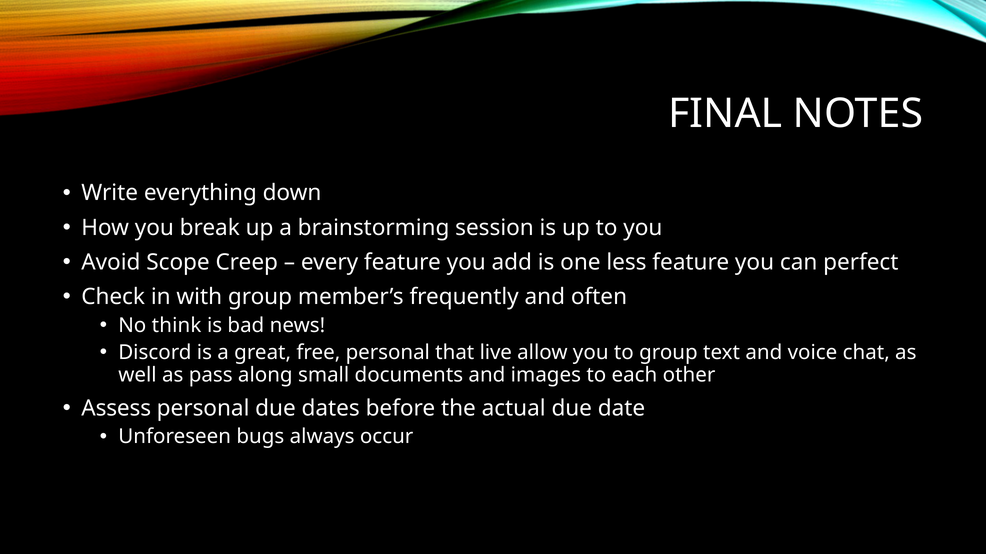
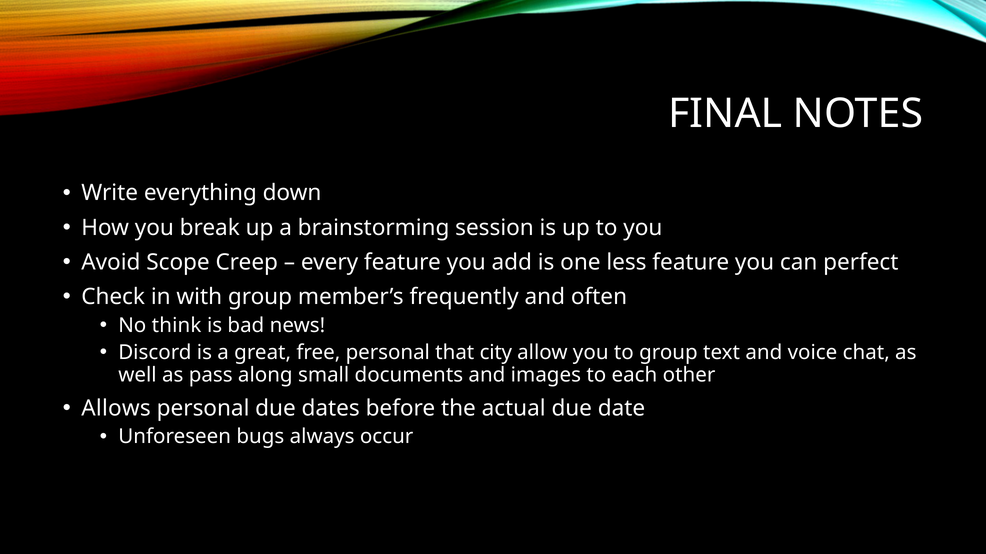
live: live -> city (496, 353)
Assess: Assess -> Allows (116, 409)
